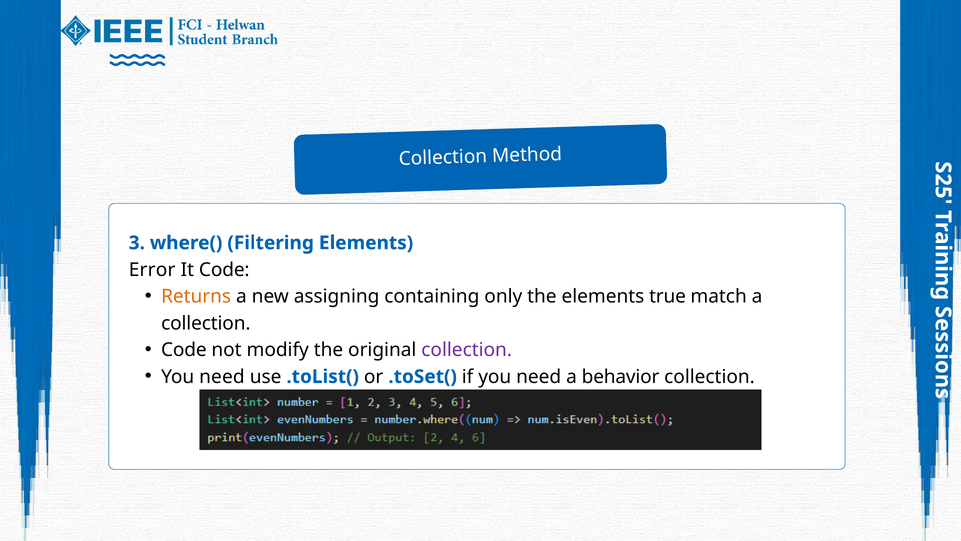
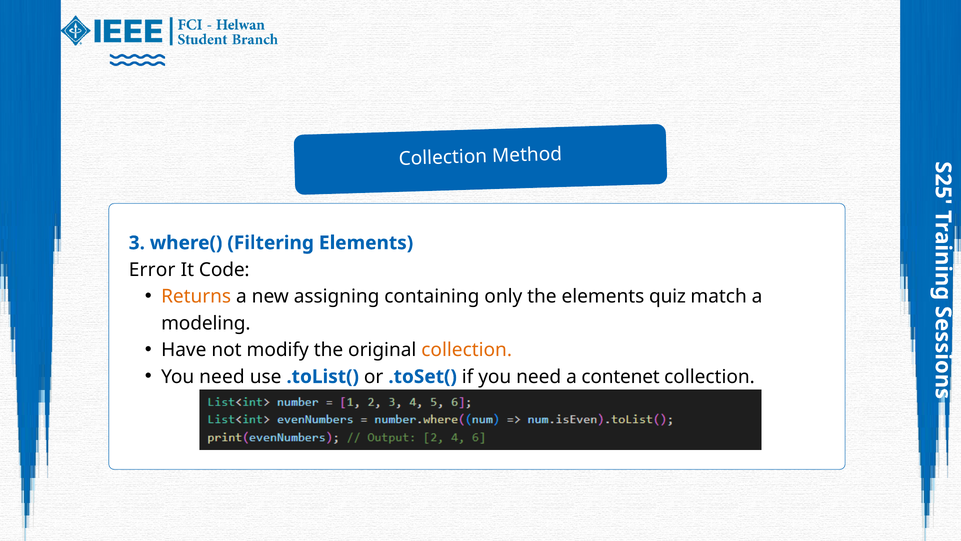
true: true -> quiz (668, 296)
collection: collection -> modeling (206, 323)
Code: Code -> Have (184, 350)
collection colour: purple -> orange (467, 350)
behavior: behavior -> contenet (621, 376)
